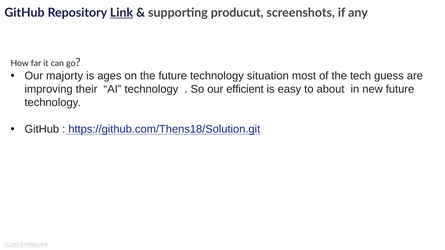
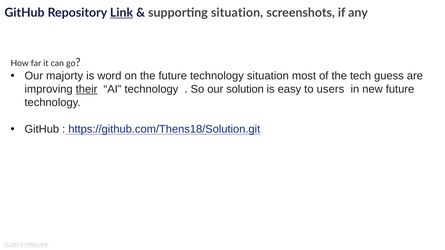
supporting producut: producut -> situation (237, 13)
ages: ages -> word (109, 76)
their underline: none -> present (87, 89)
efficient: efficient -> solution (245, 89)
about: about -> users (330, 89)
